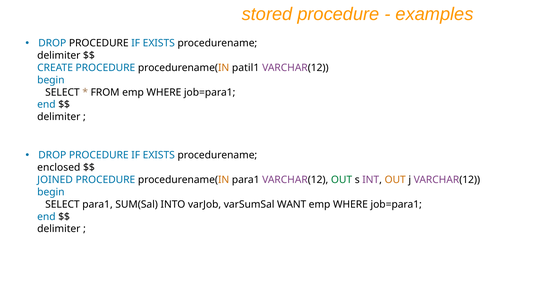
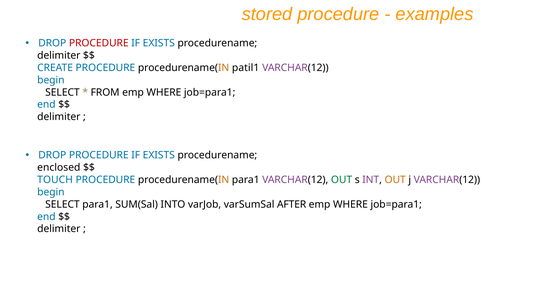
PROCEDURE colour: black -> red (99, 43)
JOINED: JOINED -> TOUCH (55, 180)
WANT: WANT -> AFTER (292, 204)
